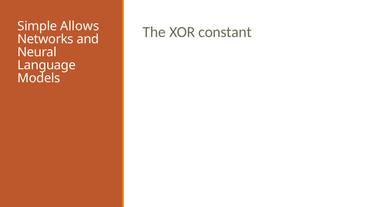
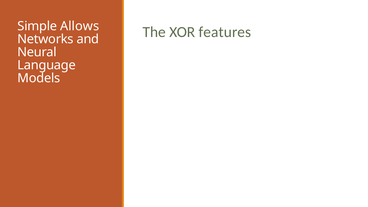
constant: constant -> features (225, 32)
